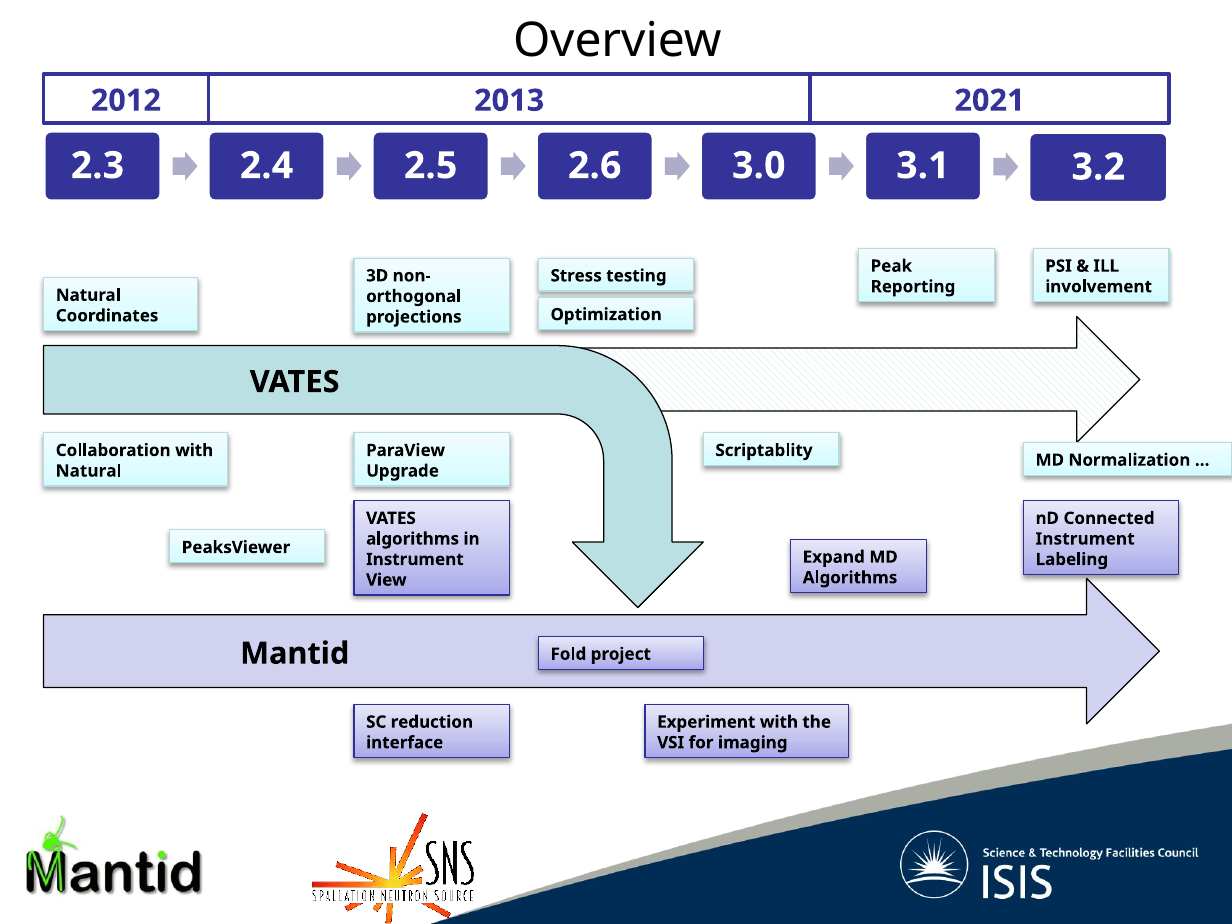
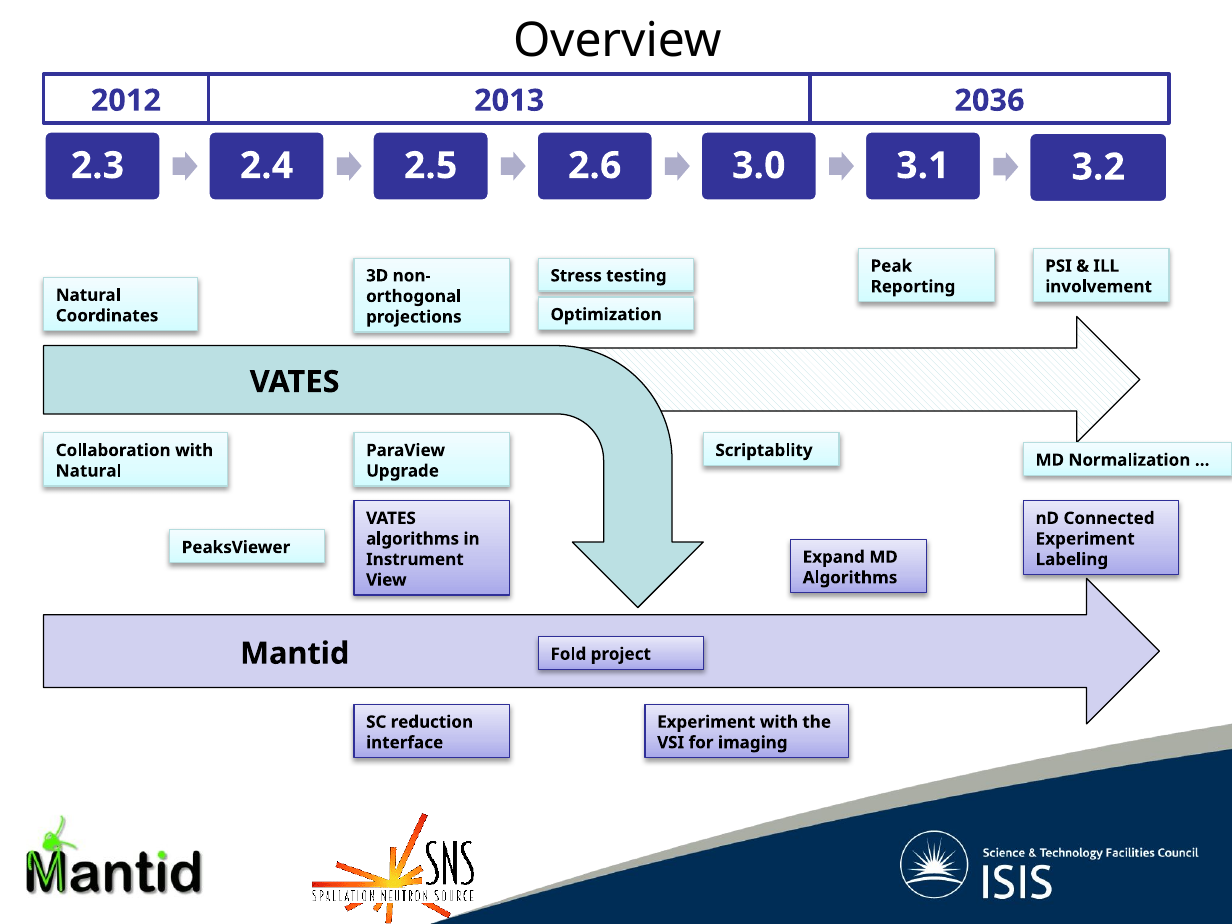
2021: 2021 -> 2036 (989, 101)
Instrument: Instrument -> Experiment (1085, 539)
